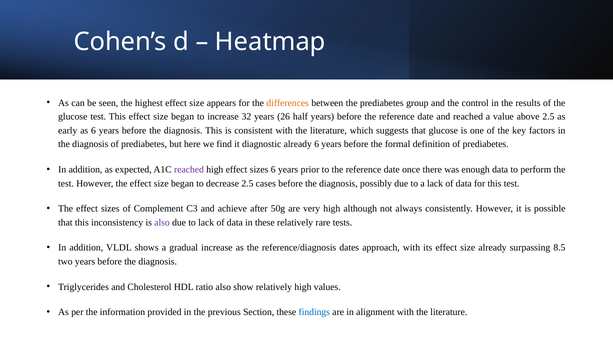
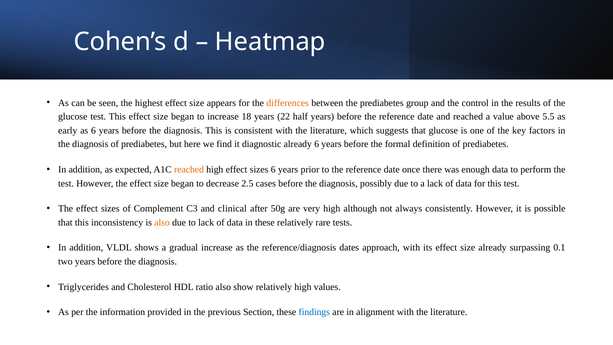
32: 32 -> 18 (246, 117)
26: 26 -> 22 (284, 117)
above 2.5: 2.5 -> 5.5 (548, 117)
reached colour: purple -> orange (189, 169)
achieve: achieve -> clinical (232, 209)
also colour: purple -> orange (162, 222)
8.5: 8.5 -> 0.1 (559, 248)
